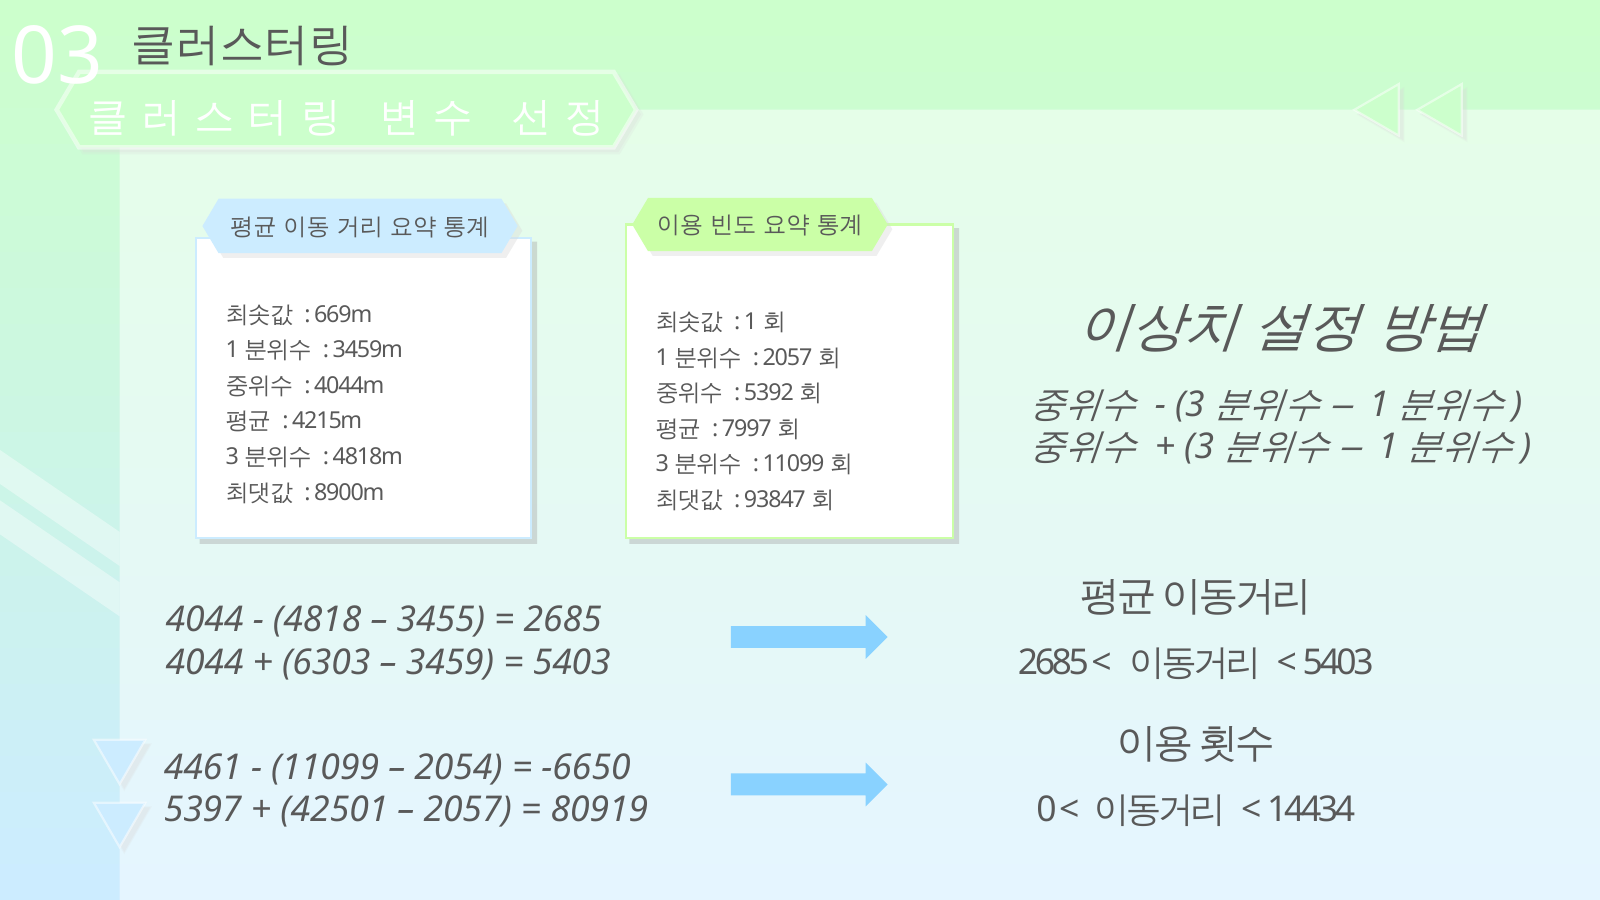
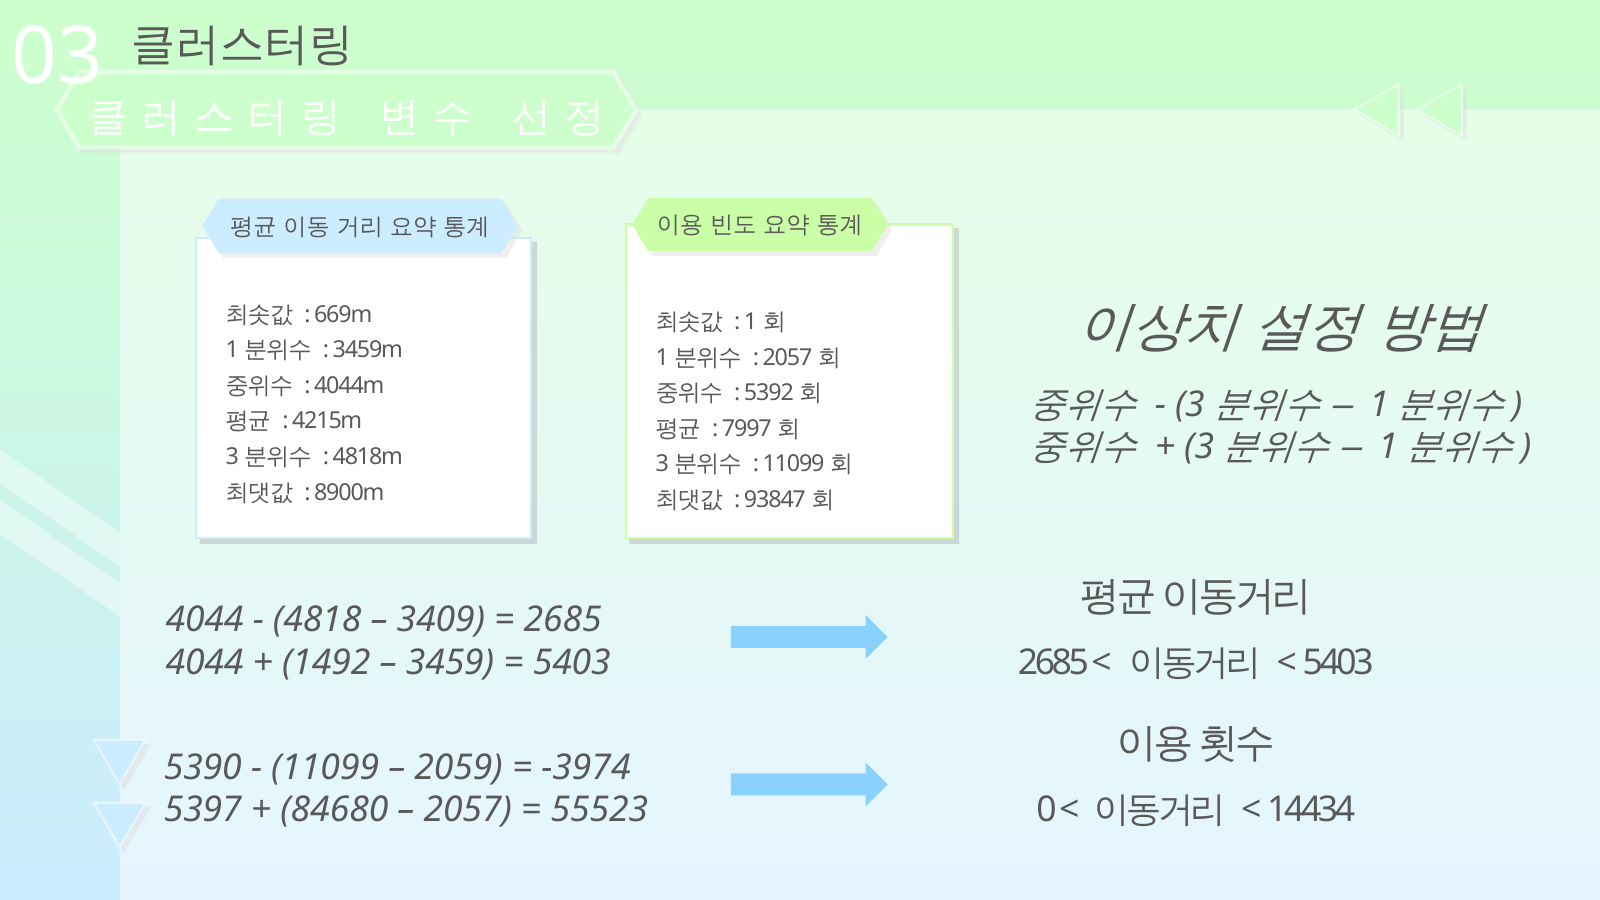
3455: 3455 -> 3409 (441, 620)
6303: 6303 -> 1492 (326, 663)
4461: 4461 -> 5390 (203, 768)
2054: 2054 -> 2059 (459, 768)
-6650: -6650 -> -3974 (586, 768)
42501: 42501 -> 84680 (334, 810)
80919: 80919 -> 55523 (599, 810)
